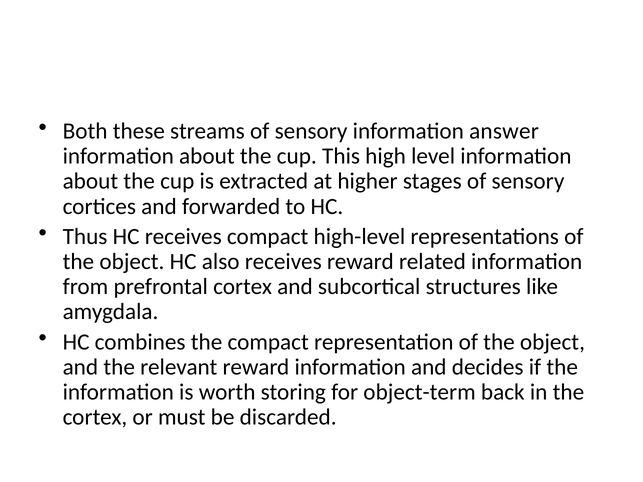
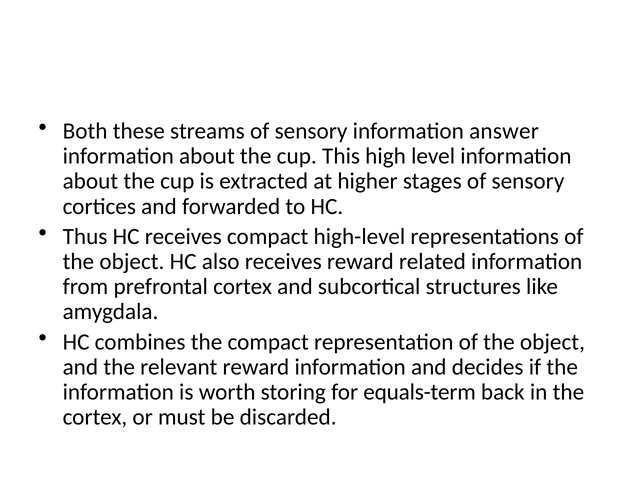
object-term: object-term -> equals-term (420, 392)
